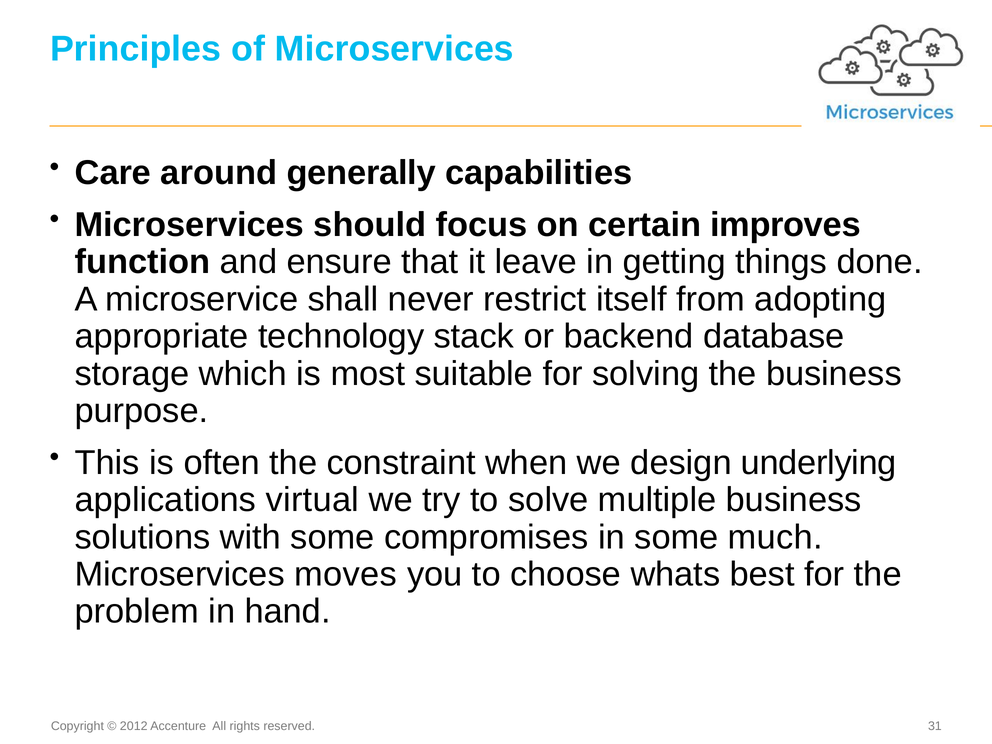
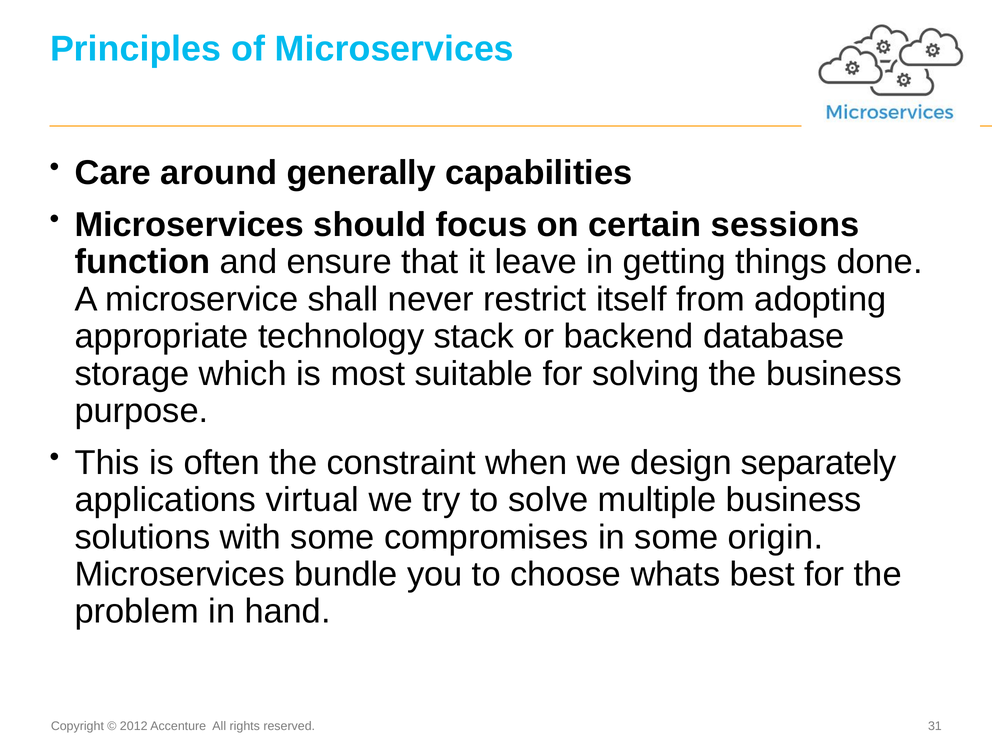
improves: improves -> sessions (785, 225)
underlying: underlying -> separately (819, 463)
much: much -> origin (775, 537)
moves: moves -> bundle (346, 574)
